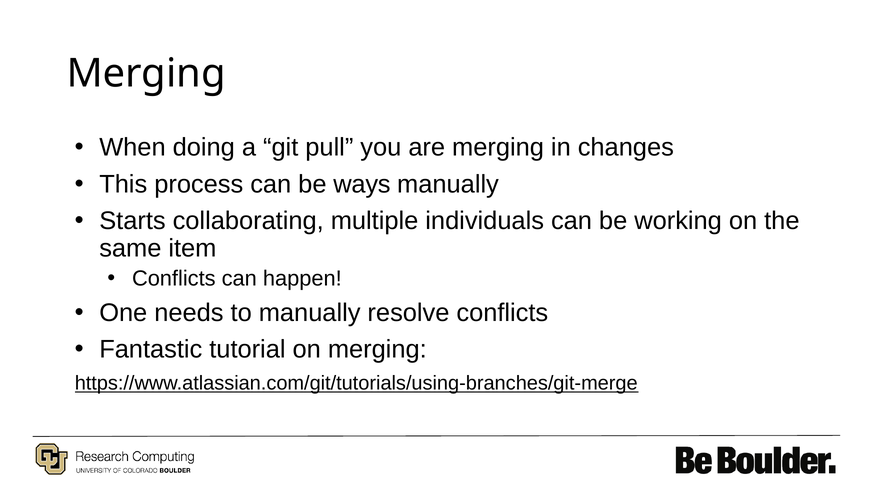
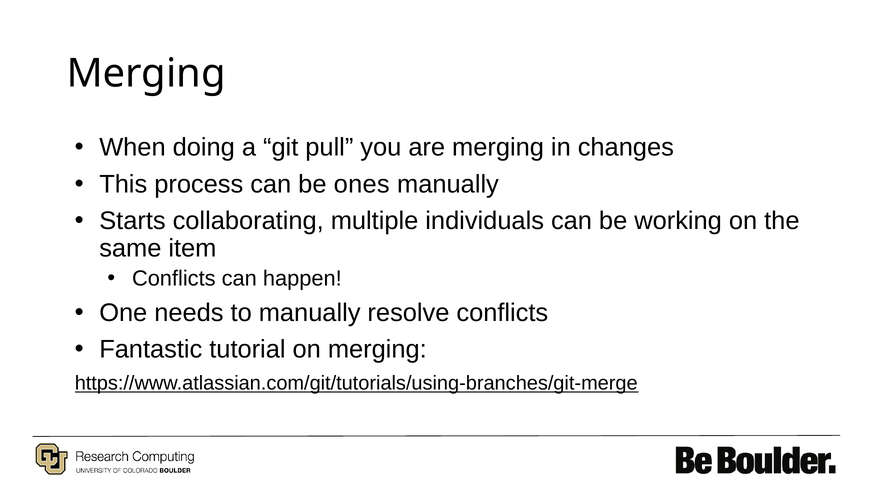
ways: ways -> ones (362, 184)
